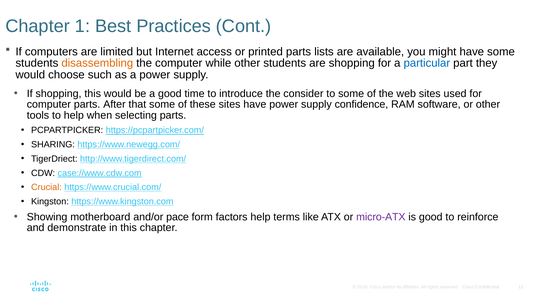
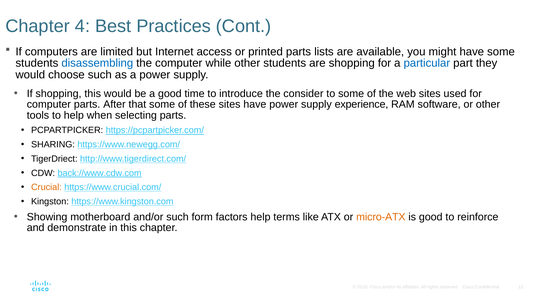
1: 1 -> 4 (82, 26)
disassembling colour: orange -> blue (97, 63)
confidence: confidence -> experience (361, 104)
case://www.cdw.com: case://www.cdw.com -> back://www.cdw.com (100, 173)
and/or pace: pace -> such (177, 217)
micro-ATX colour: purple -> orange (381, 217)
